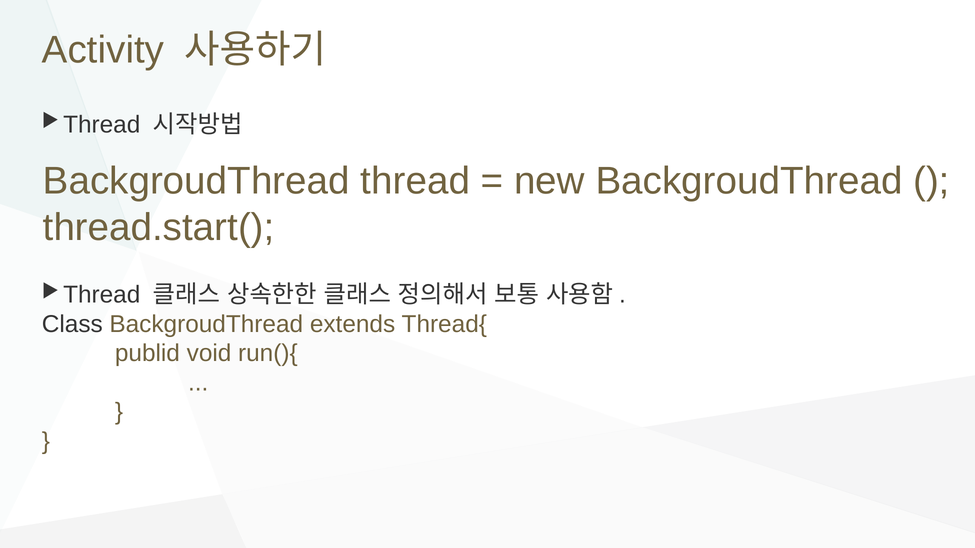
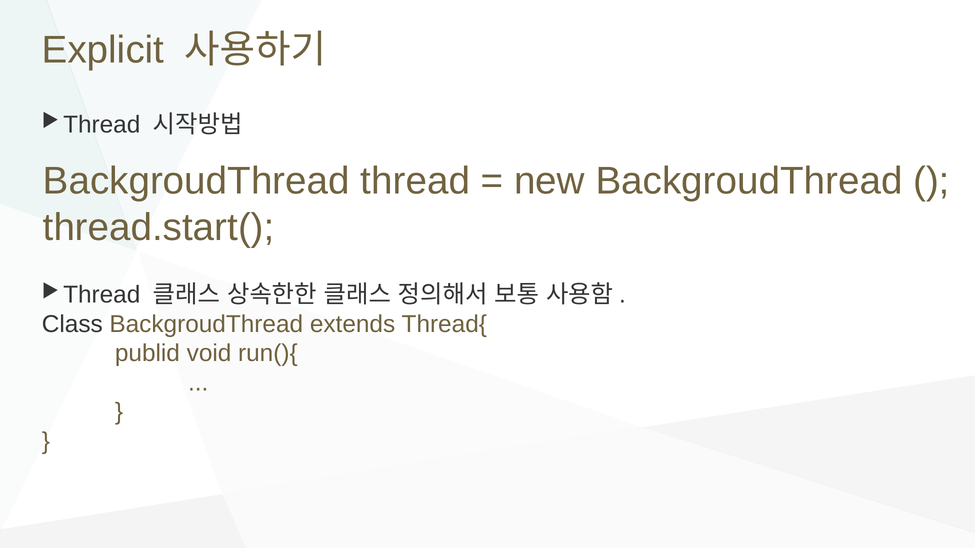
Activity: Activity -> Explicit (103, 50)
